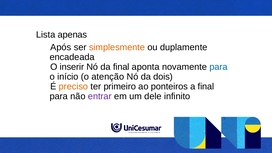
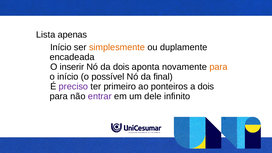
Após: Após -> Início (61, 47)
da final: final -> dois (121, 67)
para colour: blue -> orange (218, 67)
atenção: atenção -> possível (108, 77)
dois: dois -> final (163, 77)
preciso colour: orange -> purple (73, 87)
a final: final -> dois (206, 87)
